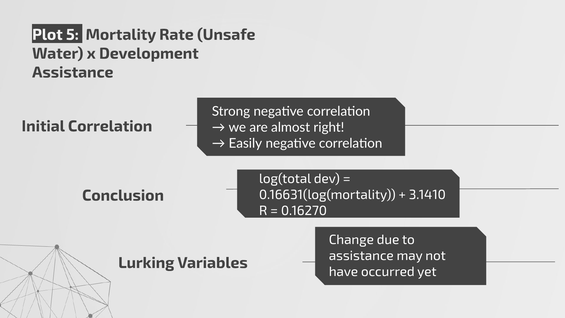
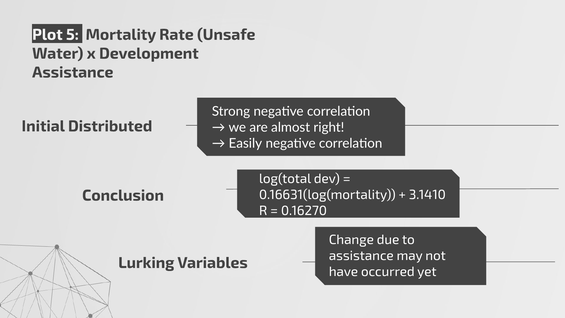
Initial Correlation: Correlation -> Distributed (110, 126)
